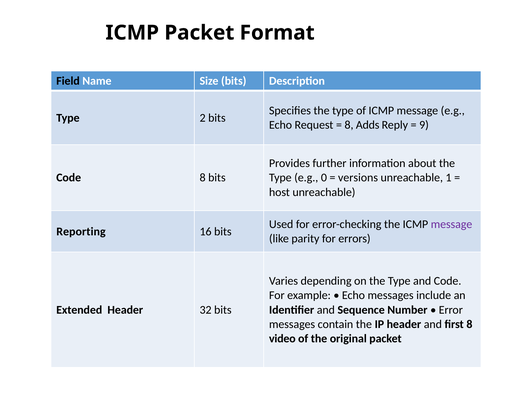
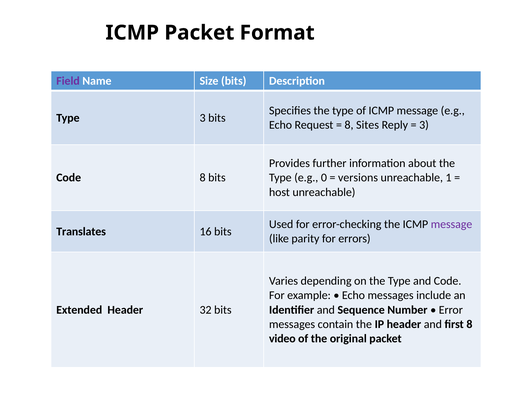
Field colour: black -> purple (68, 81)
Type 2: 2 -> 3 (203, 118)
Adds: Adds -> Sites (368, 125)
9: 9 -> 3 (424, 125)
Reporting: Reporting -> Translates (81, 231)
